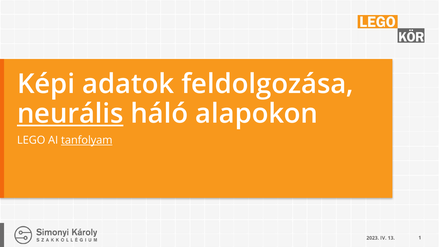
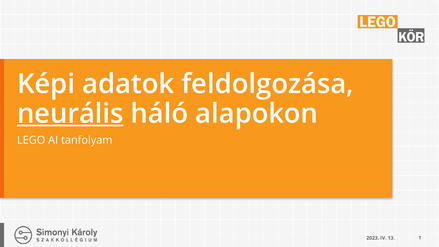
tanfolyam underline: present -> none (87, 140)
